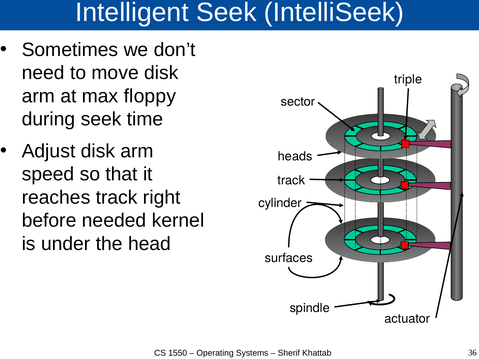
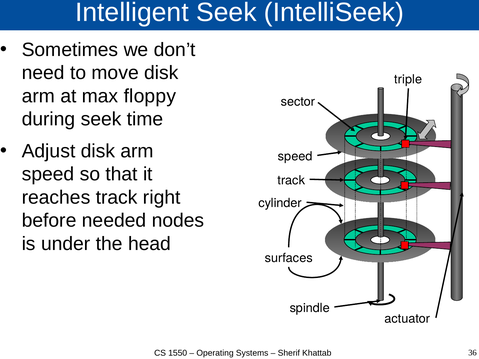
heads: heads -> speed (295, 156)
kernel: kernel -> nodes (178, 221)
